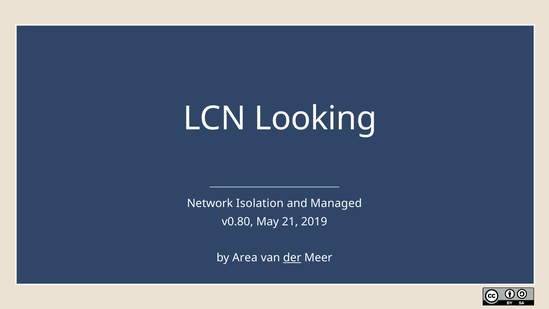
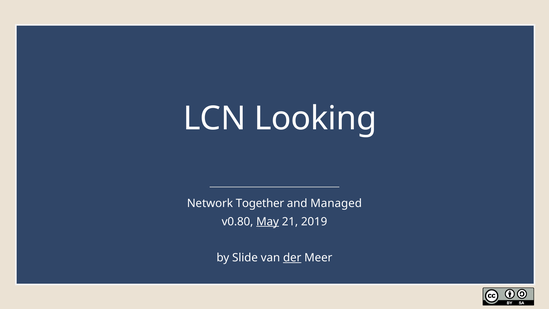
Isolation: Isolation -> Together (260, 203)
May underline: none -> present (268, 221)
Area: Area -> Slide (245, 258)
